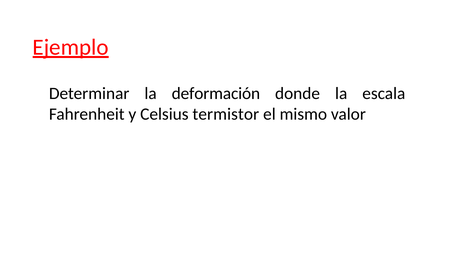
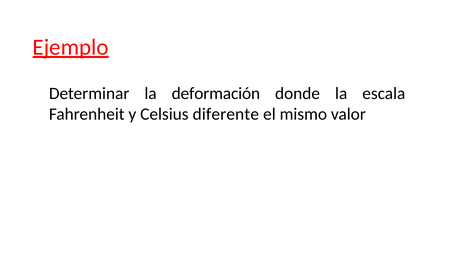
termistor: termistor -> diferente (226, 114)
